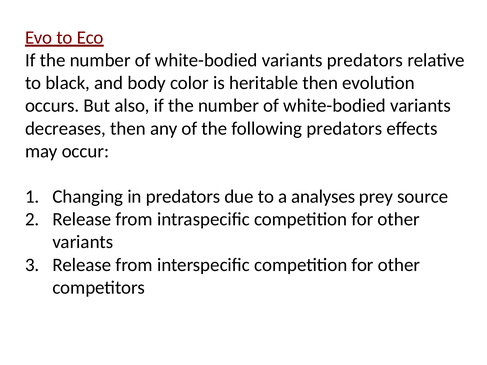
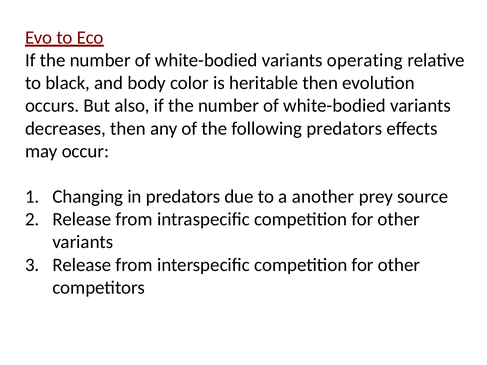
variants predators: predators -> operating (365, 60)
analyses: analyses -> another (323, 197)
